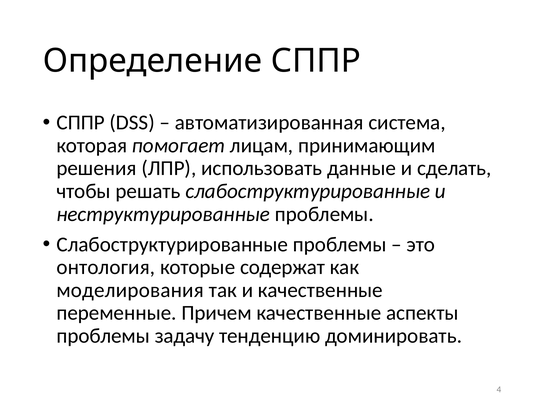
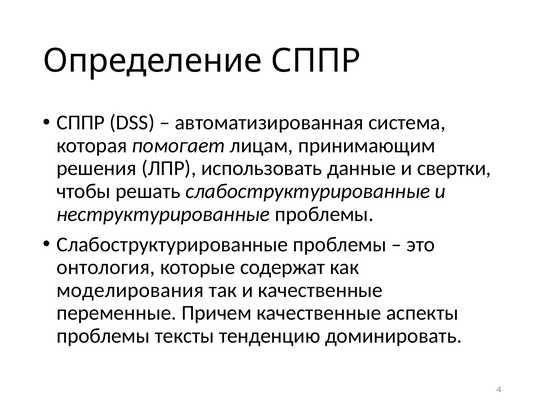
сделать: сделать -> свертки (454, 168)
задачу: задачу -> тексты (185, 336)
